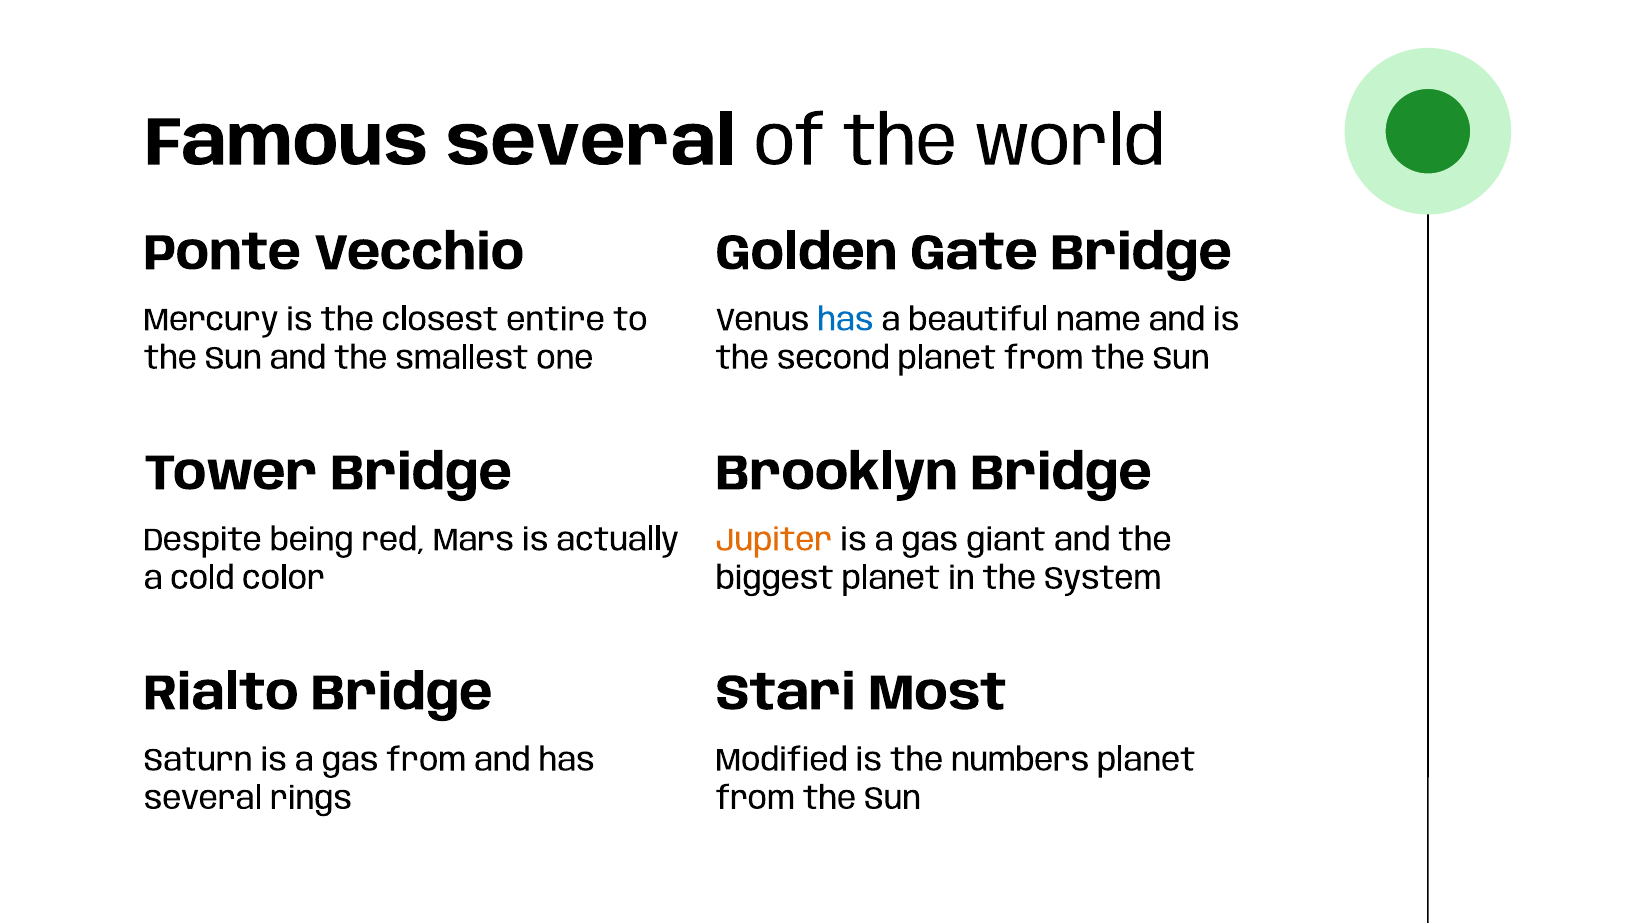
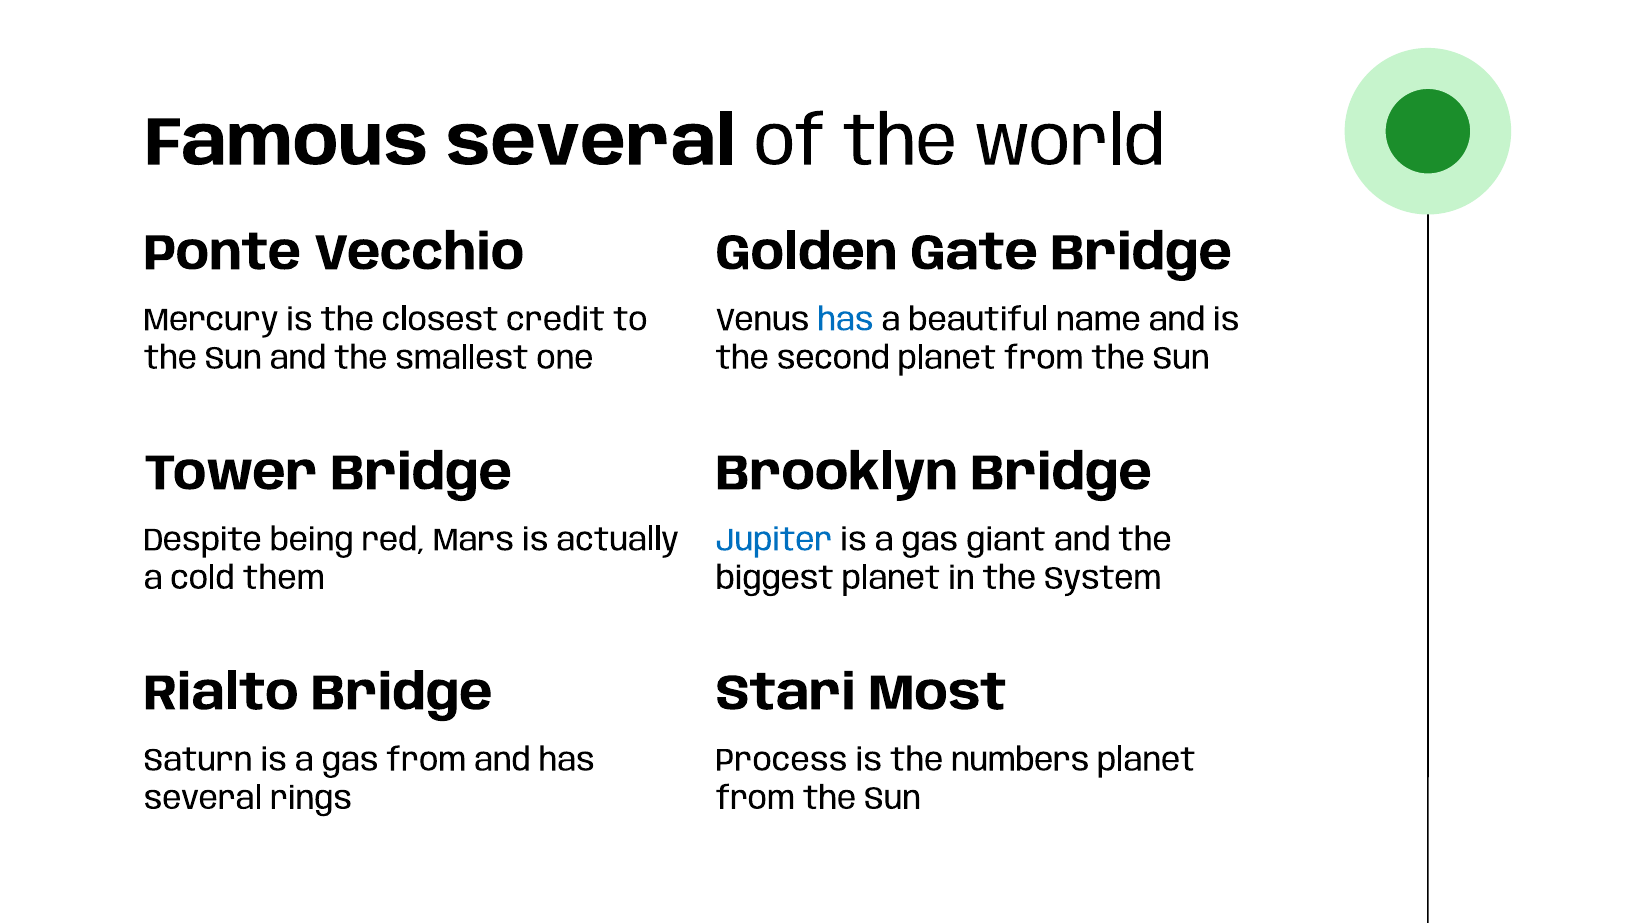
entire: entire -> credit (556, 320)
Jupiter colour: orange -> blue (774, 540)
color: color -> them (284, 578)
Modified: Modified -> Process (782, 760)
